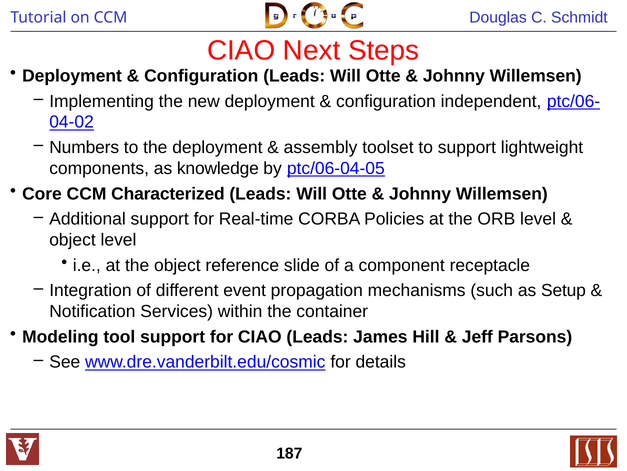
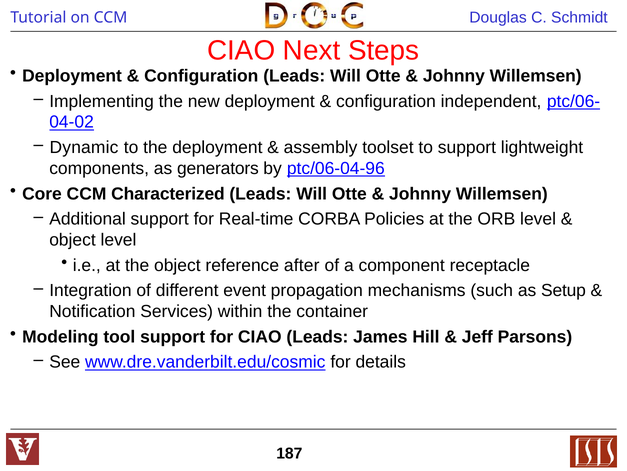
Numbers: Numbers -> Dynamic (84, 147)
knowledge: knowledge -> generators (218, 168)
ptc/06-04-05: ptc/06-04-05 -> ptc/06-04-96 (336, 168)
slide: slide -> after (302, 265)
